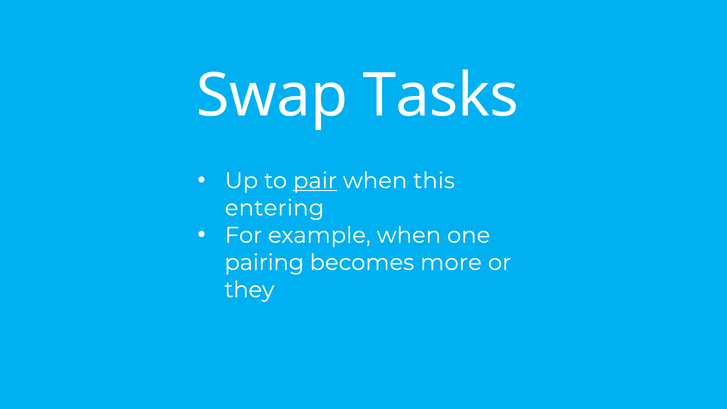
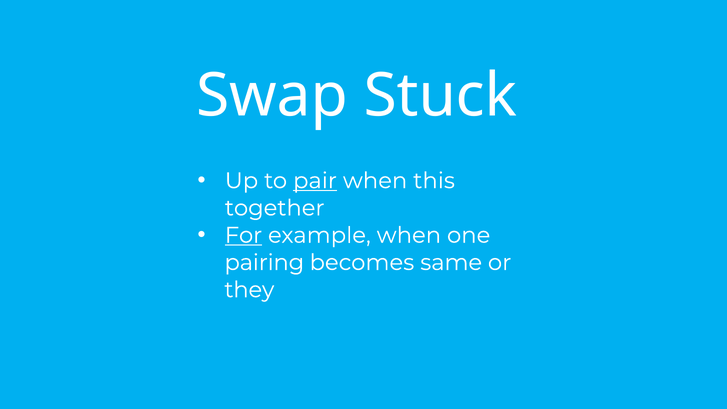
Tasks: Tasks -> Stuck (441, 96)
entering: entering -> together (275, 208)
For underline: none -> present (243, 235)
more: more -> same (451, 262)
